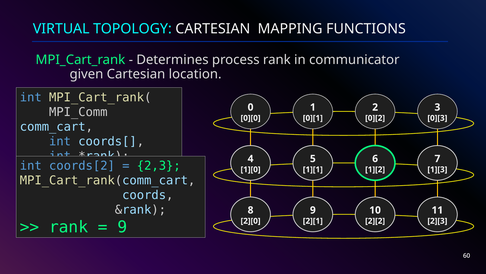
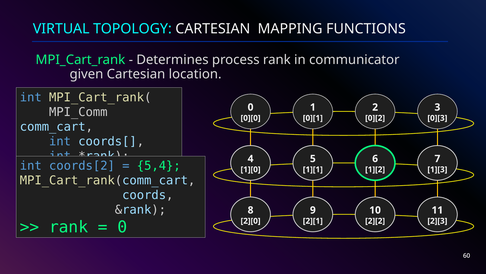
2,3: 2,3 -> 5,4 (159, 166)
9: 9 -> 0 (122, 227)
